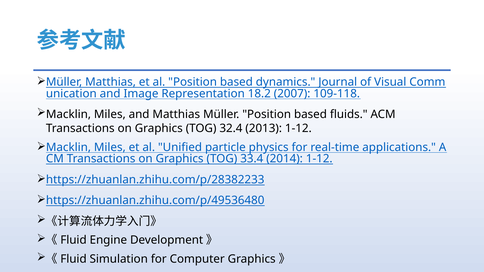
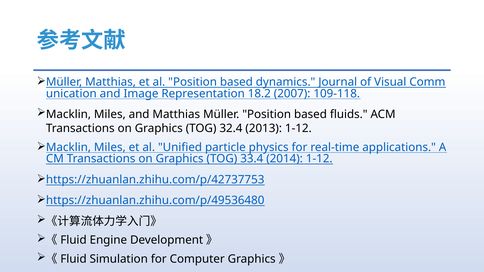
https://zhuanlan.zhihu.com/p/28382233: https://zhuanlan.zhihu.com/p/28382233 -> https://zhuanlan.zhihu.com/p/42737753 (155, 180)
